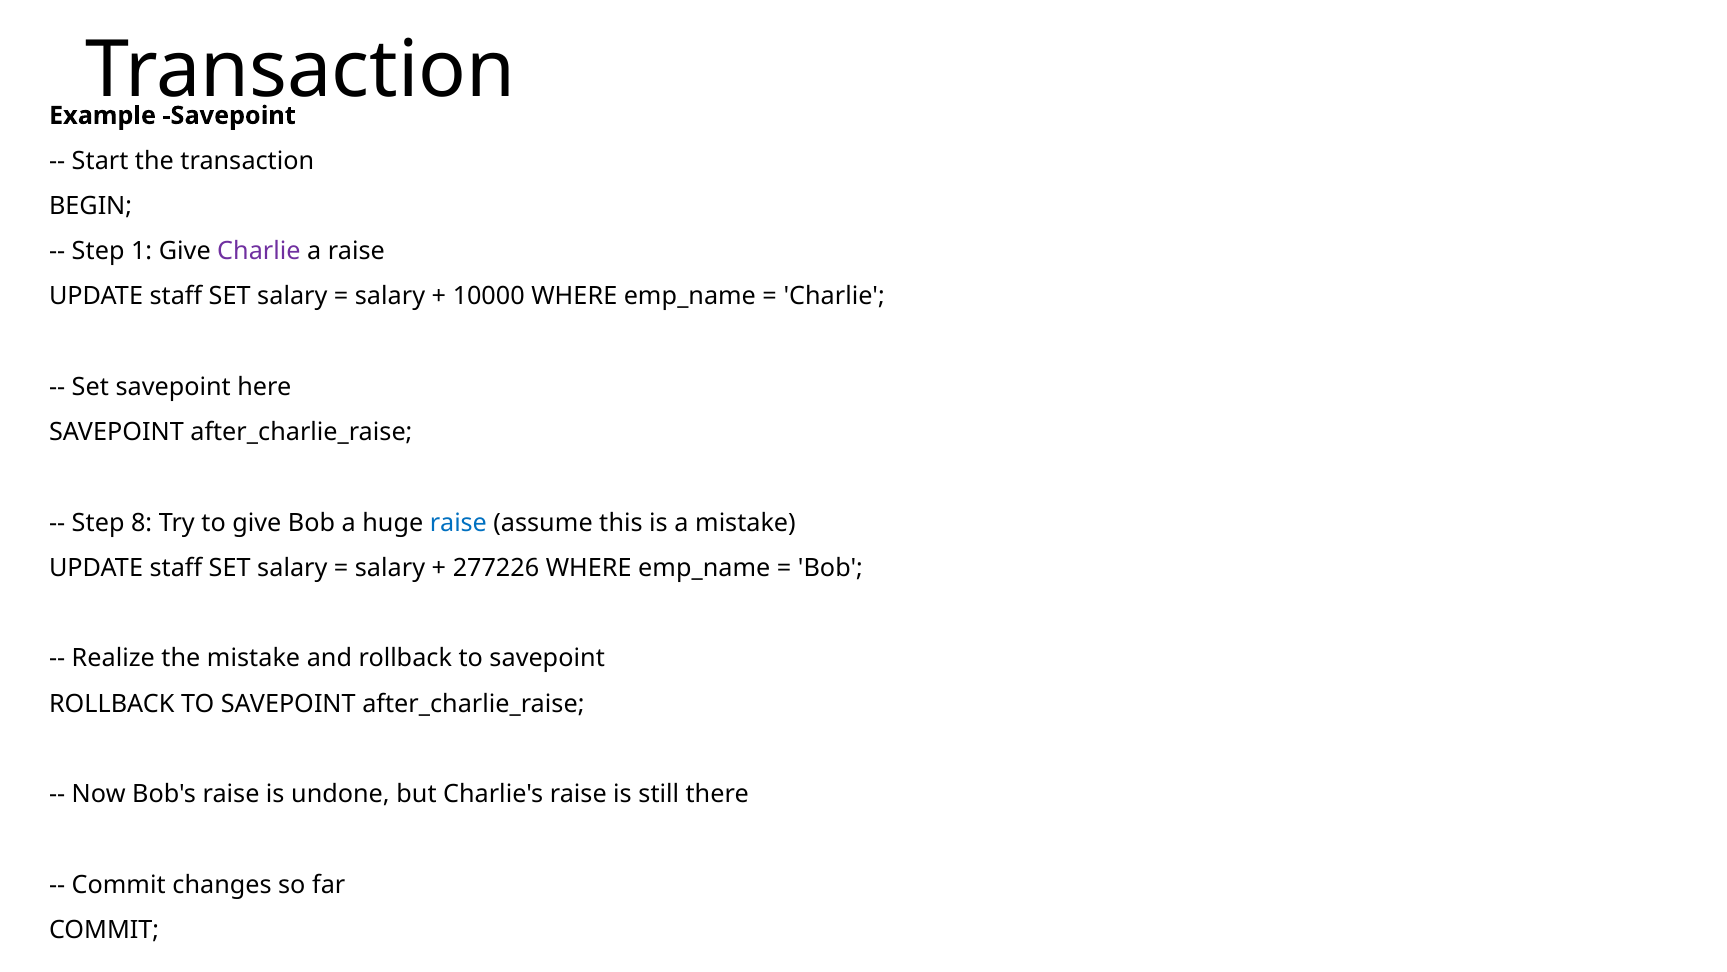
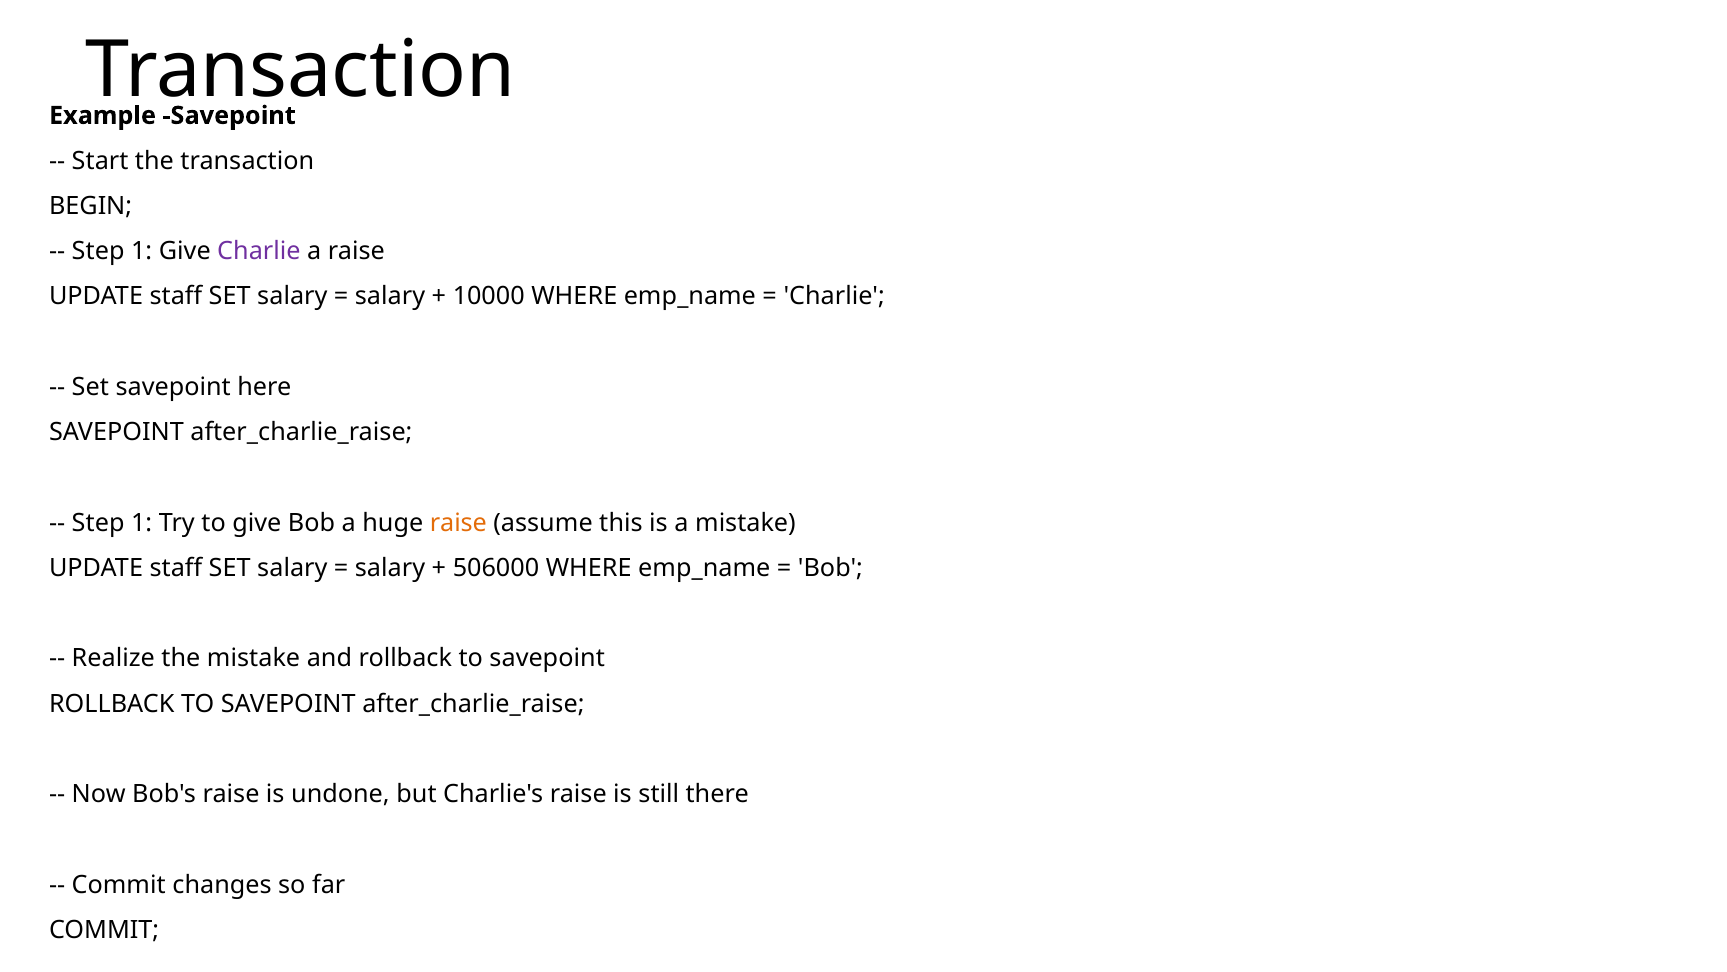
8: 8 -> 1 (142, 523)
raise colour: blue -> orange (458, 523)
277226: 277226 -> 506000 (496, 568)
